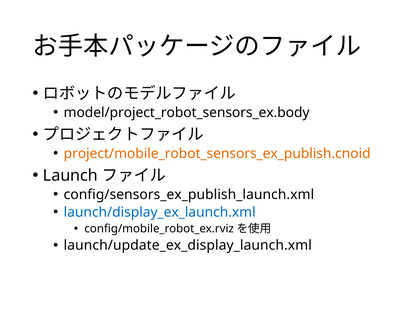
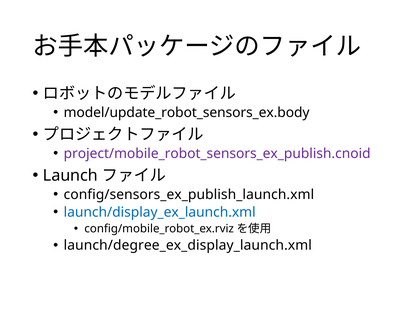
model/project_robot_sensors_ex.body: model/project_robot_sensors_ex.body -> model/update_robot_sensors_ex.body (187, 112)
project/mobile_robot_sensors_ex_publish.cnoid colour: orange -> purple (217, 153)
launch/update_ex_display_launch.xml: launch/update_ex_display_launch.xml -> launch/degree_ex_display_launch.xml (188, 245)
